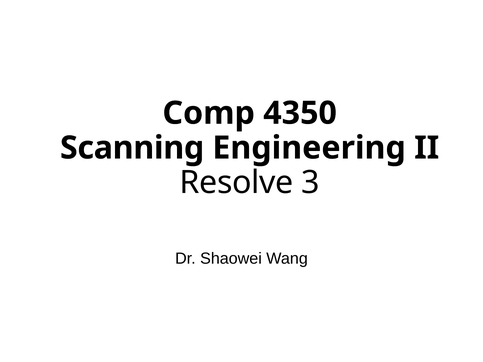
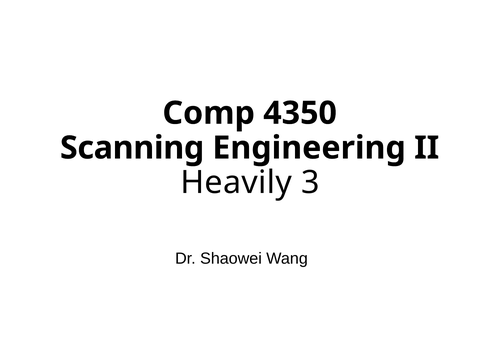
Resolve: Resolve -> Heavily (236, 183)
